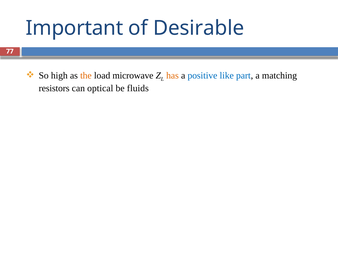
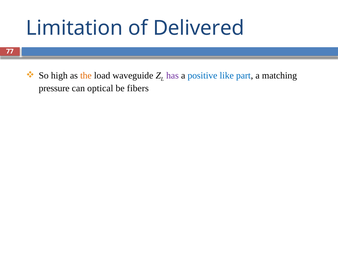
Important: Important -> Limitation (74, 28)
Desirable: Desirable -> Delivered (199, 28)
microwave: microwave -> waveguide (133, 76)
has colour: orange -> purple (172, 76)
resistors: resistors -> pressure (54, 88)
fluids: fluids -> fibers (138, 88)
